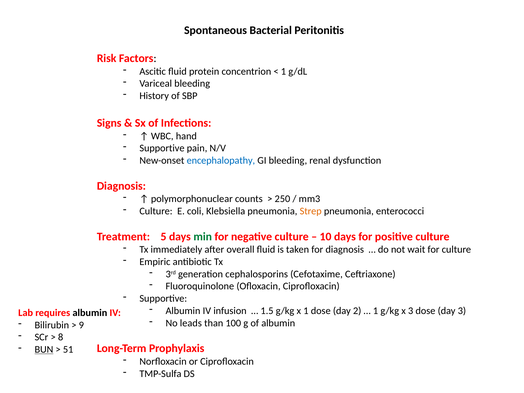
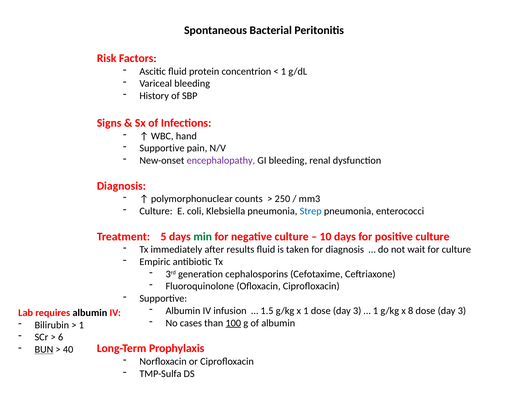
encephalopathy colour: blue -> purple (221, 160)
Strep colour: orange -> blue (311, 211)
overall: overall -> results (240, 250)
1 dose day 2: 2 -> 3 (357, 311)
x 3: 3 -> 8 (411, 311)
leads: leads -> cases (191, 323)
100 underline: none -> present (233, 323)
9: 9 -> 1 (81, 325)
8: 8 -> 6 (61, 337)
51: 51 -> 40 (68, 349)
